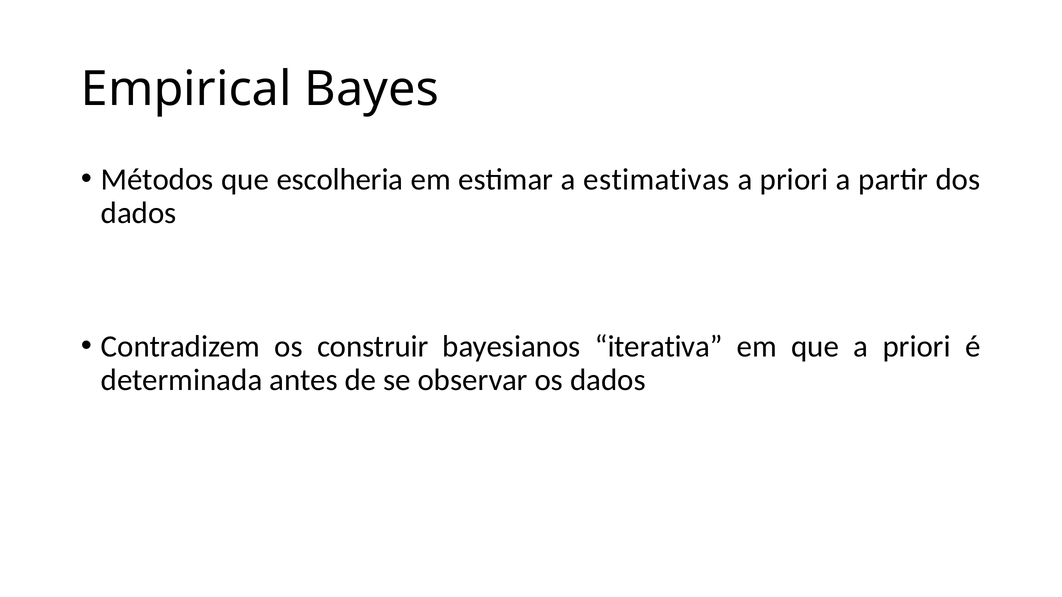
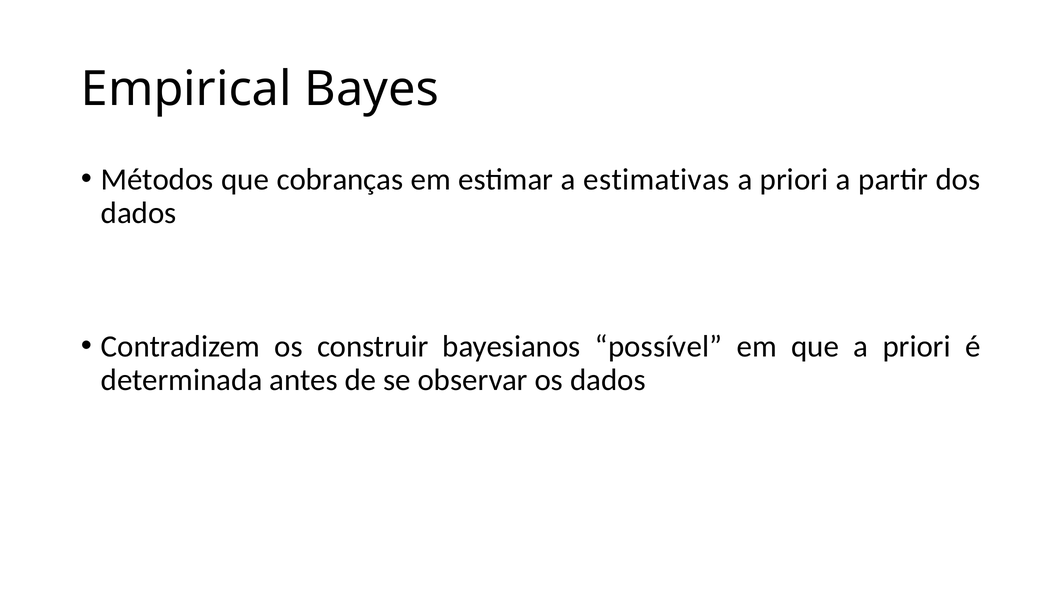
escolheria: escolheria -> cobranças (340, 180)
iterativa: iterativa -> possível (659, 347)
